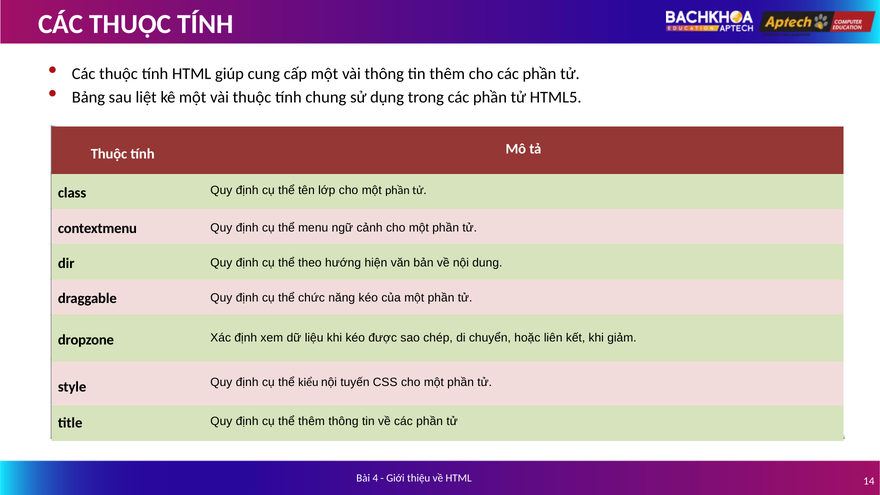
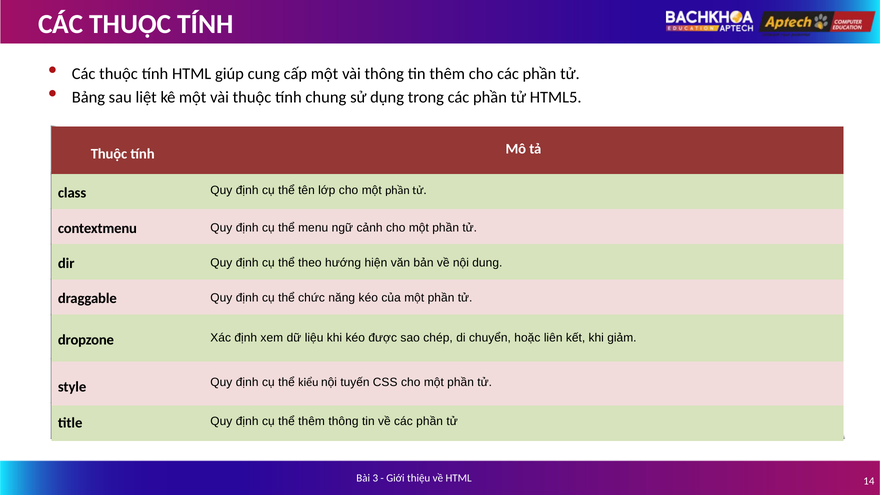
4: 4 -> 3 (375, 478)
